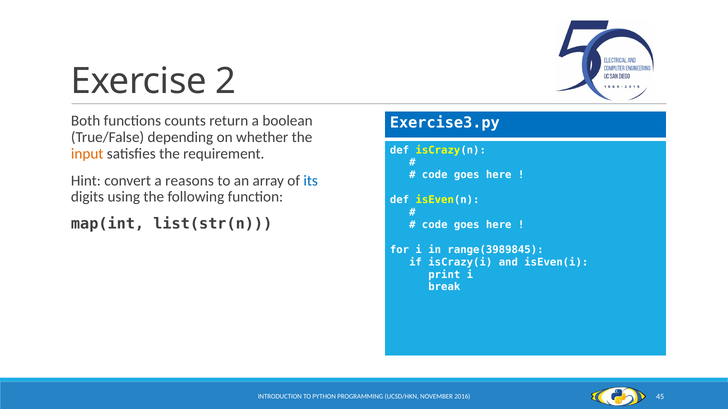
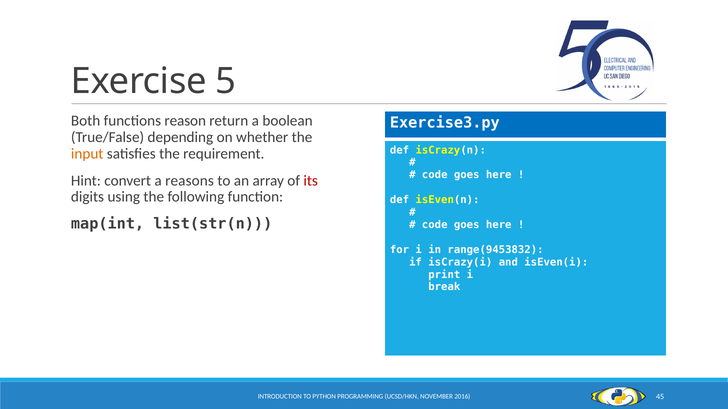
2: 2 -> 5 (226, 82)
counts: counts -> reason (185, 121)
its colour: blue -> red (311, 181)
range(3989845: range(3989845 -> range(9453832 (496, 250)
